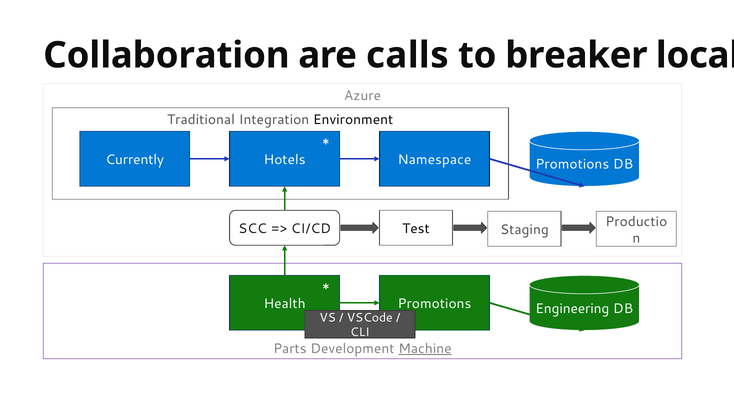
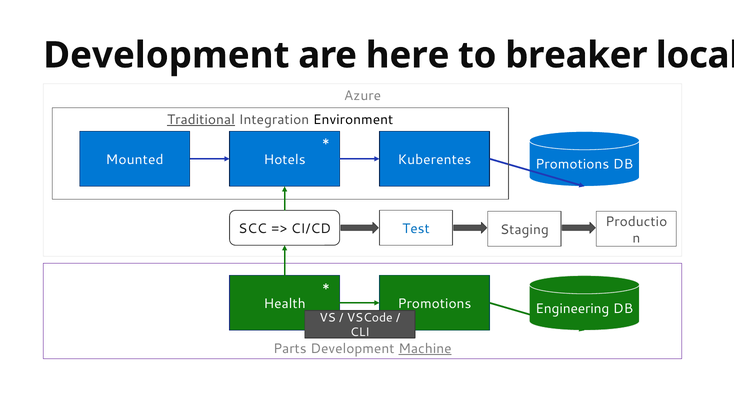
Collaboration: Collaboration -> Development (166, 55)
calls: calls -> here (408, 55)
Traditional underline: none -> present (201, 120)
Currently: Currently -> Mounted (135, 160)
Namespace: Namespace -> Kuberentes (434, 160)
Test colour: black -> blue (416, 229)
